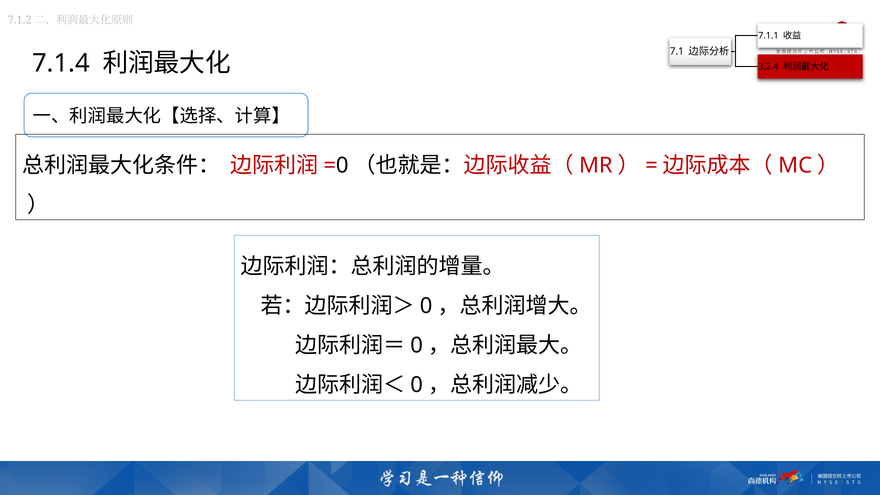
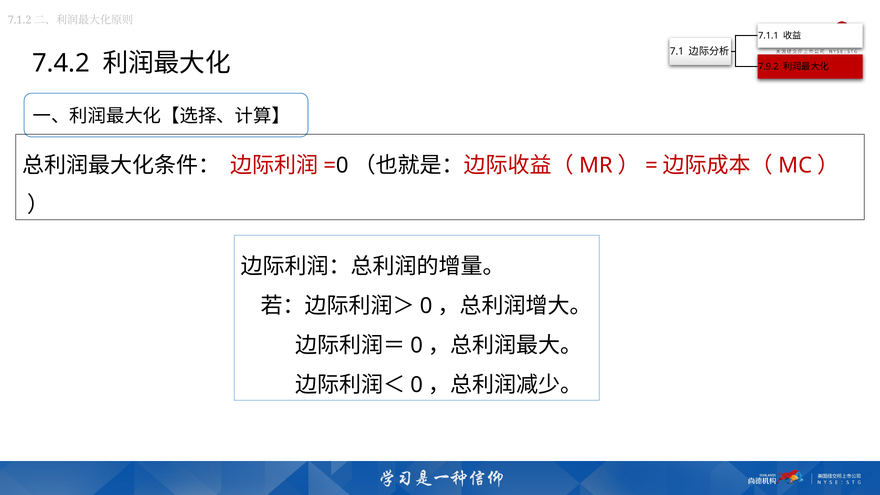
7.1.4: 7.1.4 -> 7.4.2 (61, 63)
3.2.4: 3.2.4 -> 7.9.2 (768, 67)
